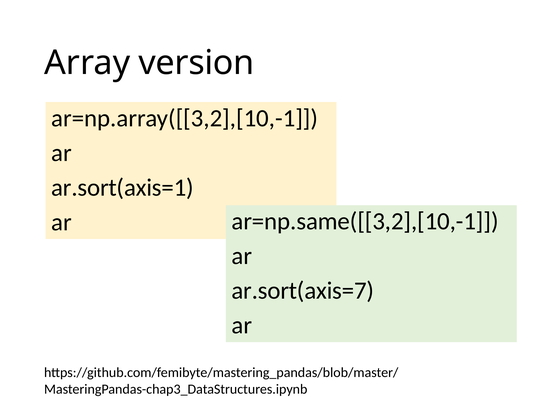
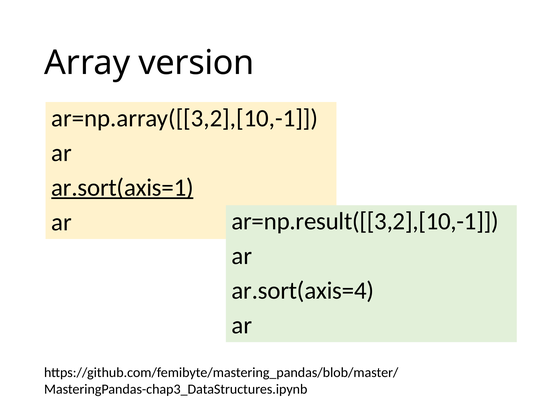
ar.sort(axis=1 underline: none -> present (122, 188)
ar=np.same([[3,2],[10,-1: ar=np.same([[3,2],[10,-1 -> ar=np.result([[3,2],[10,-1 (365, 221)
ar.sort(axis=7: ar.sort(axis=7 -> ar.sort(axis=4 (303, 291)
